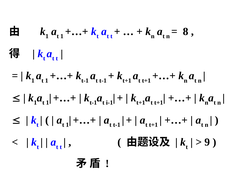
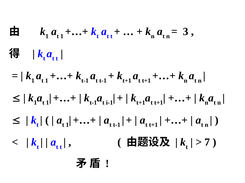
8: 8 -> 3 (186, 32)
9: 9 -> 7 (207, 143)
